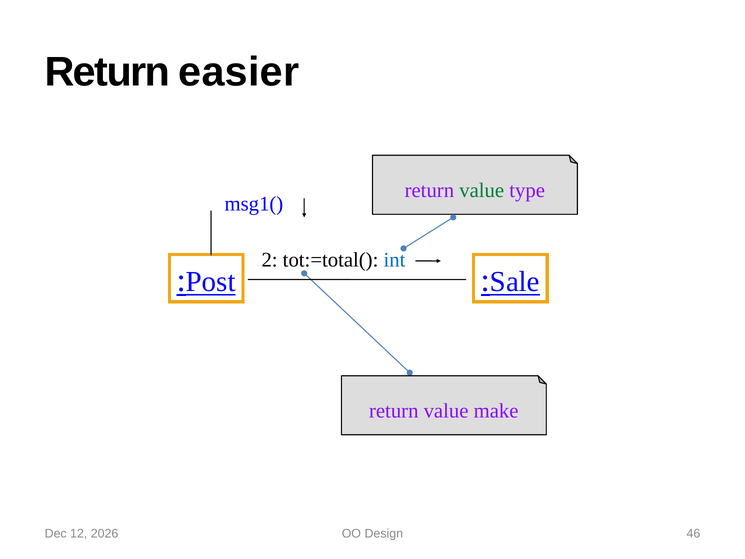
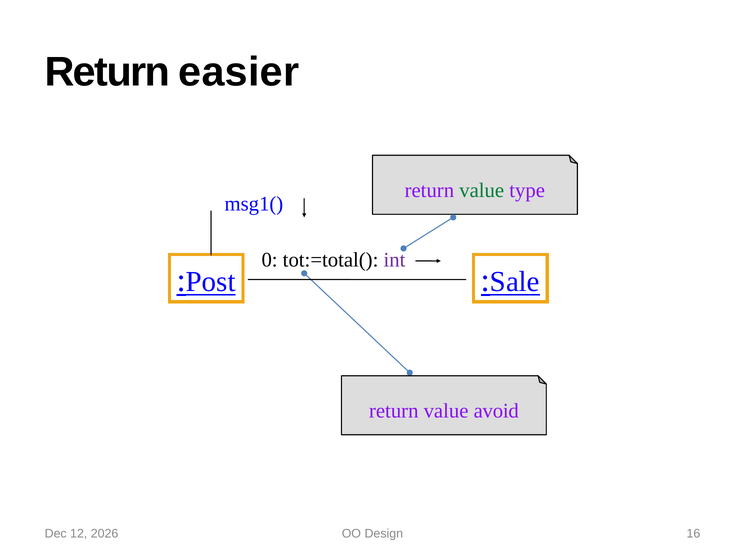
2: 2 -> 0 (270, 260)
int colour: blue -> purple (394, 260)
make: make -> avoid (496, 411)
46: 46 -> 16 (693, 534)
